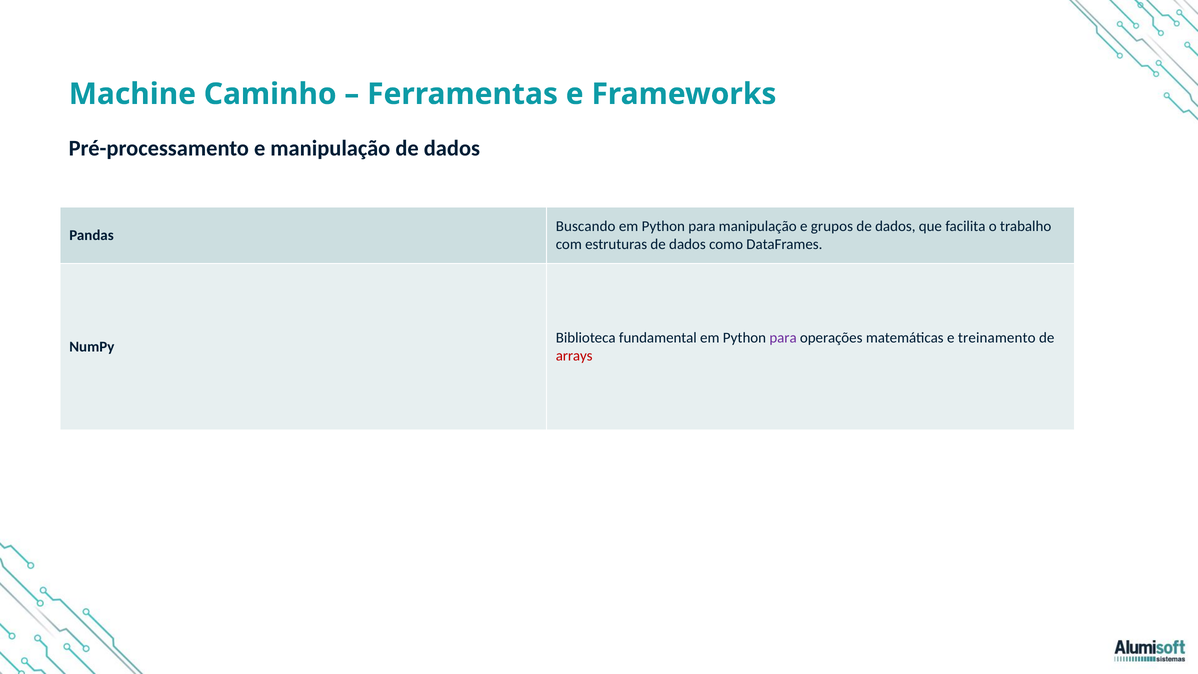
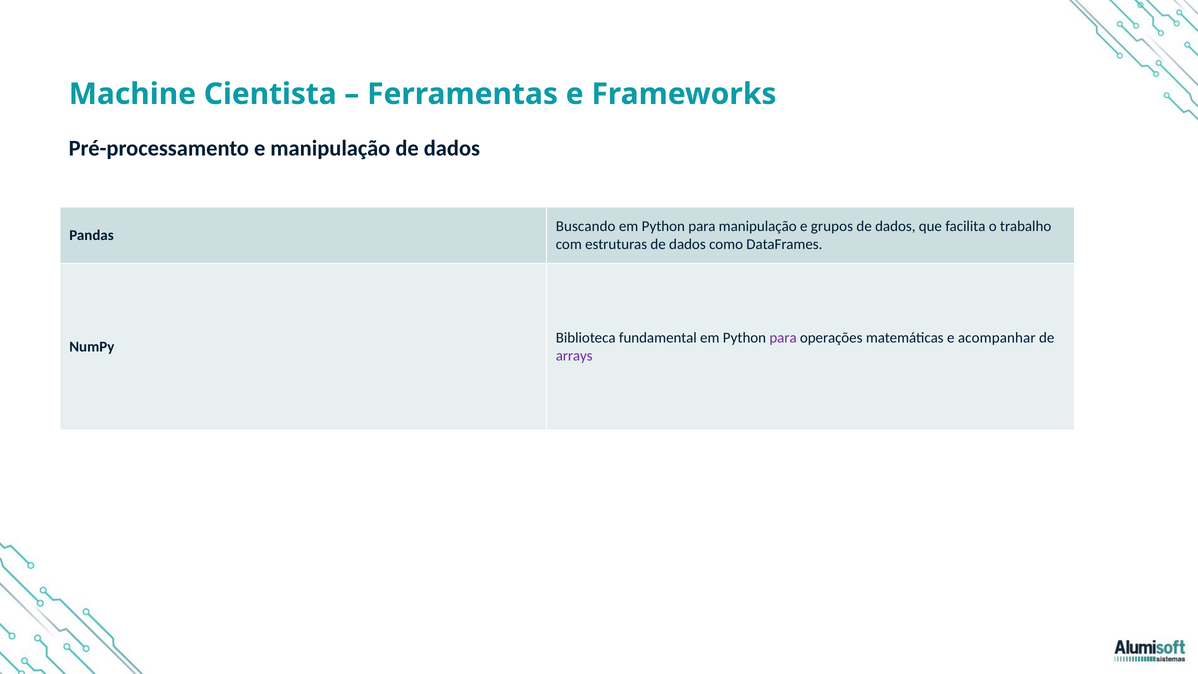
Caminho: Caminho -> Cientista (270, 94)
treinamento: treinamento -> acompanhar (997, 338)
arrays colour: red -> purple (574, 356)
